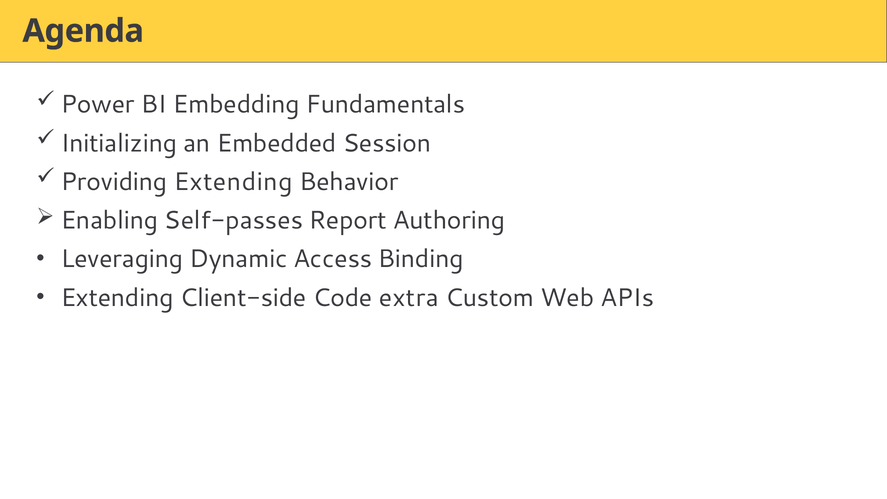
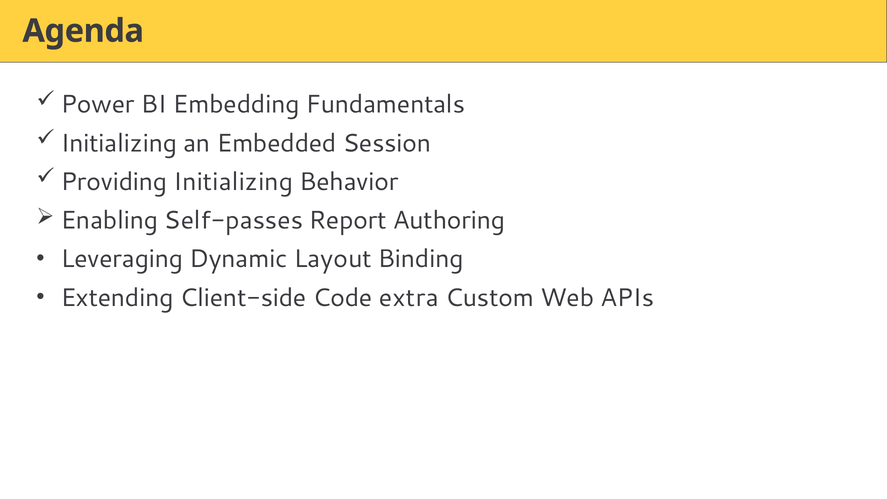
Providing Extending: Extending -> Initializing (233, 182)
Access: Access -> Layout (333, 259)
